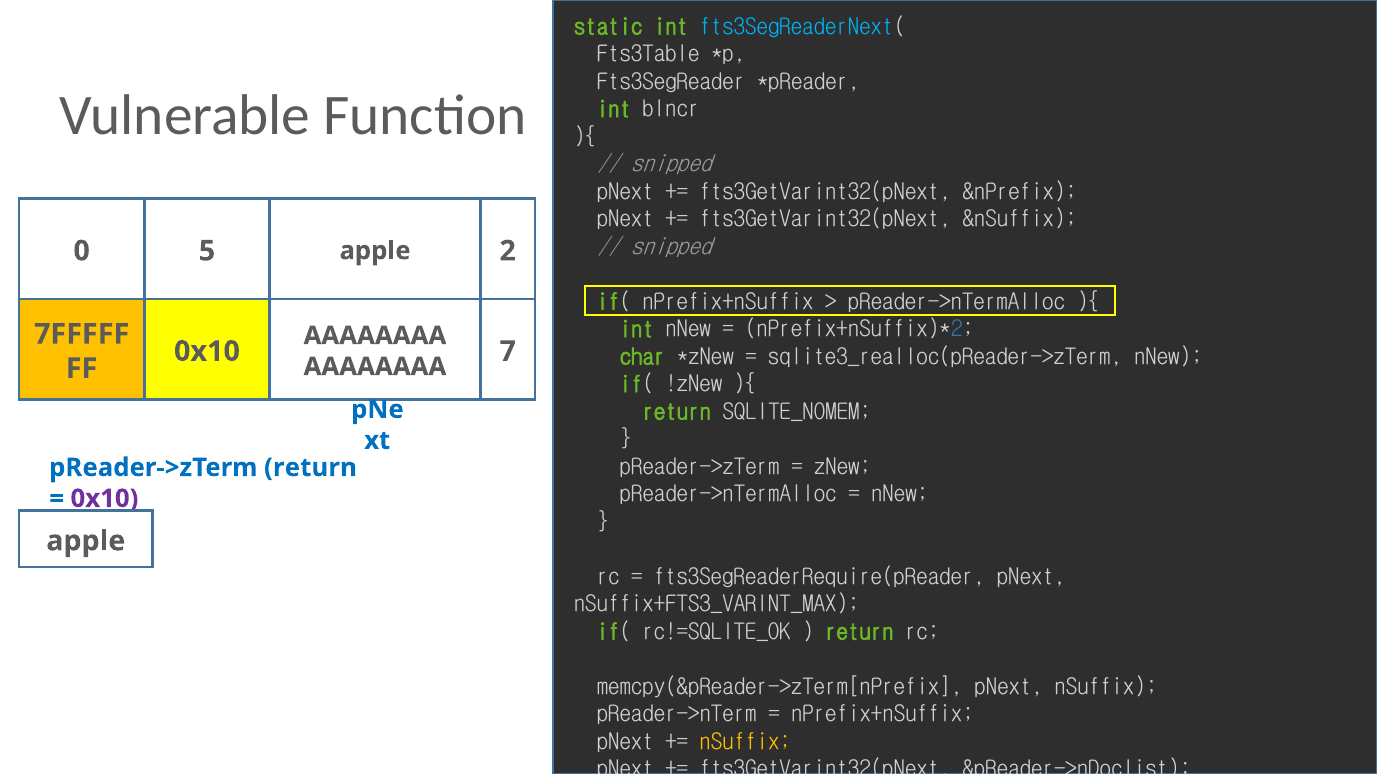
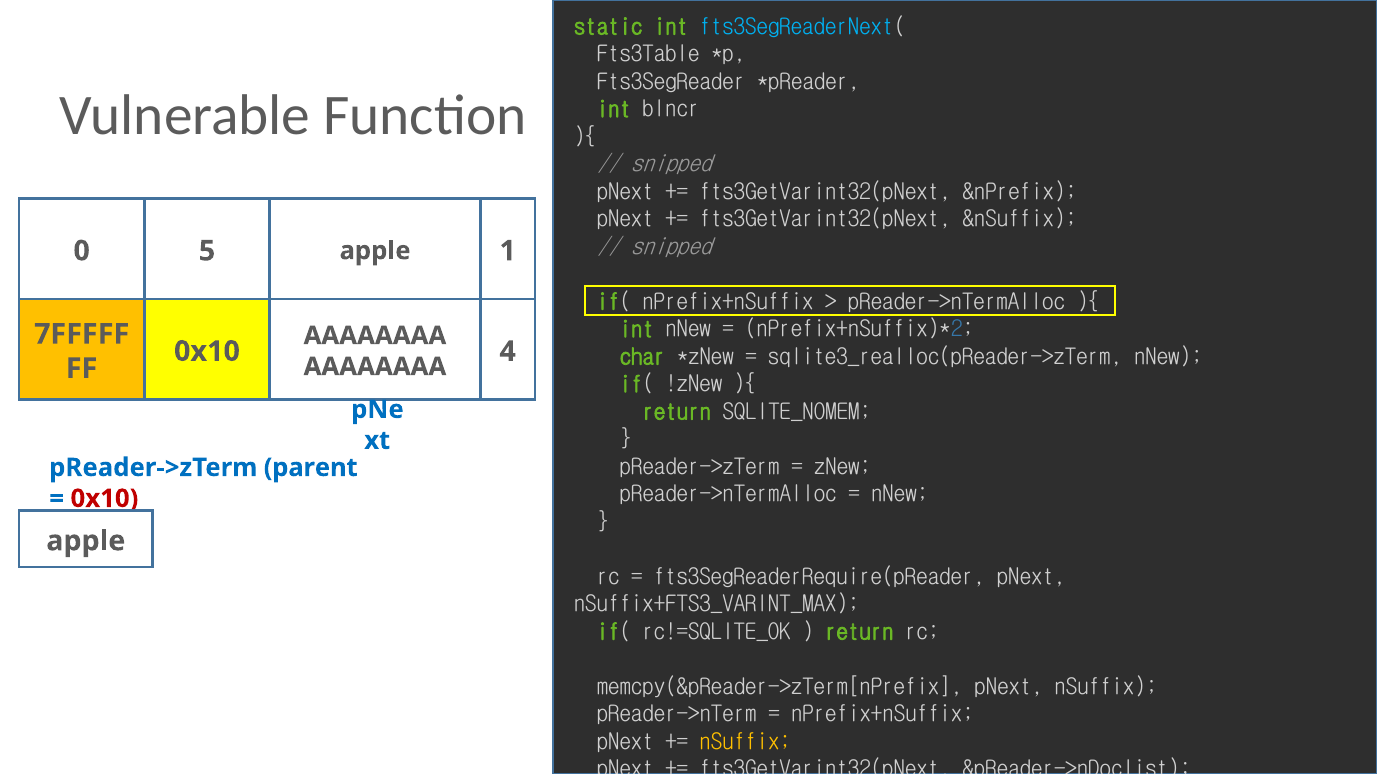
2: 2 -> 1 (508, 251)
7: 7 -> 4 (508, 352)
pReader->zTerm return: return -> parent (311, 468)
0x10 colour: purple -> red (104, 499)
